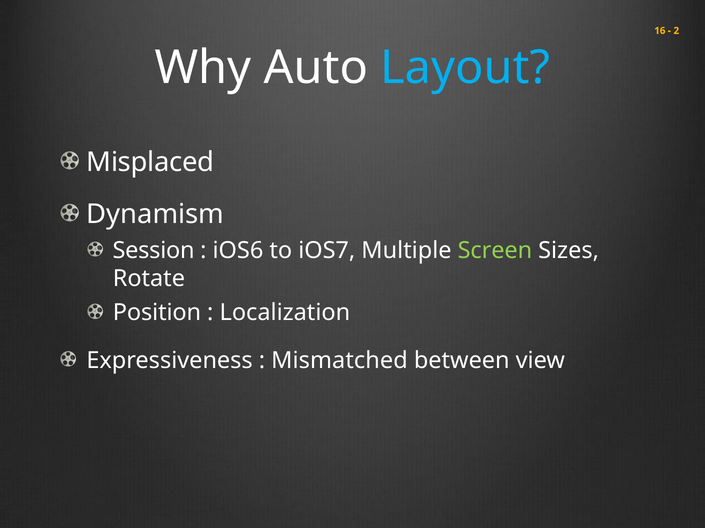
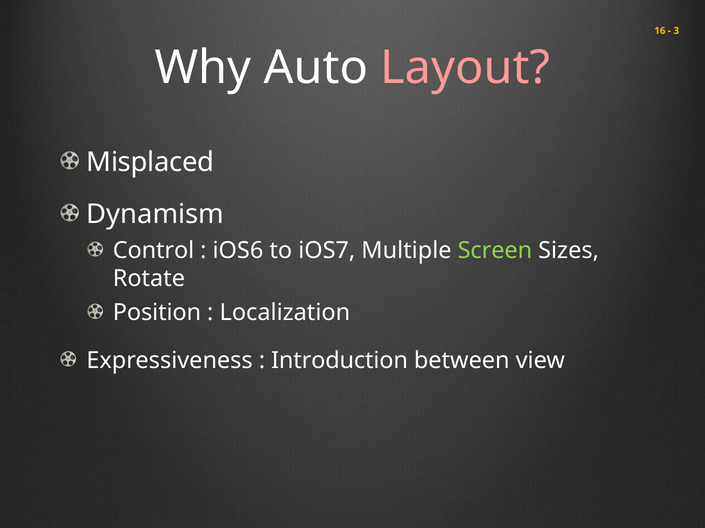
2: 2 -> 3 (676, 31)
Layout colour: light blue -> pink (465, 68)
Session: Session -> Control (154, 251)
Mismatched: Mismatched -> Introduction (340, 361)
